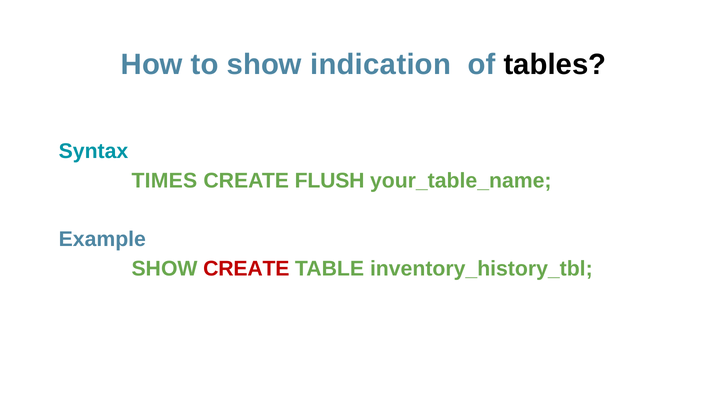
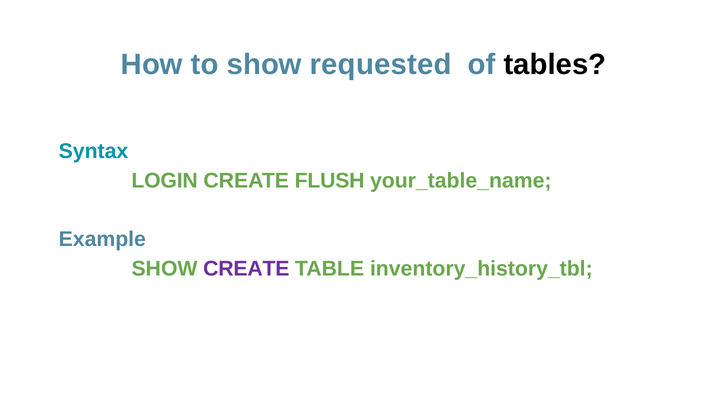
indication: indication -> requested (381, 65)
TIMES: TIMES -> LOGIN (165, 181)
CREATE colour: red -> purple (246, 268)
